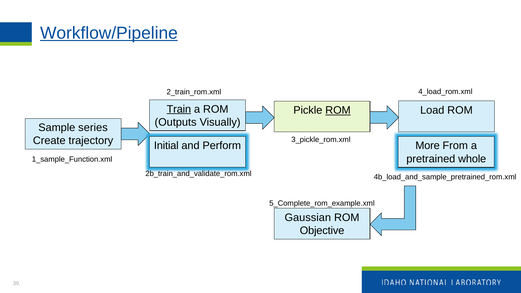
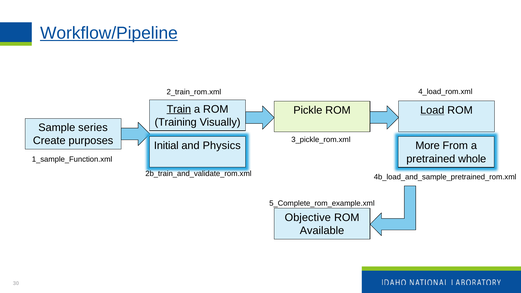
Load underline: none -> present (432, 110)
ROM underline: present -> none (338, 110)
Outputs: Outputs -> Training (176, 122)
trajectory: trajectory -> purposes (91, 141)
Perform: Perform -> Physics (222, 146)
Gaussian: Gaussian -> Objective (308, 218)
Objective: Objective -> Available (322, 231)
